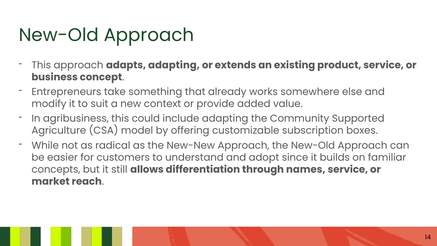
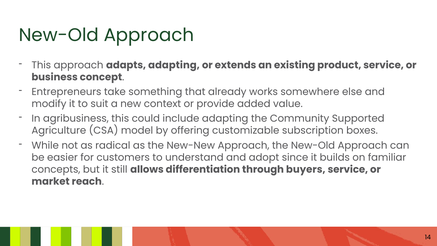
names: names -> buyers (306, 169)
